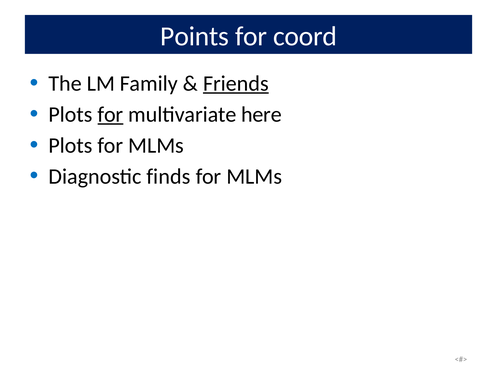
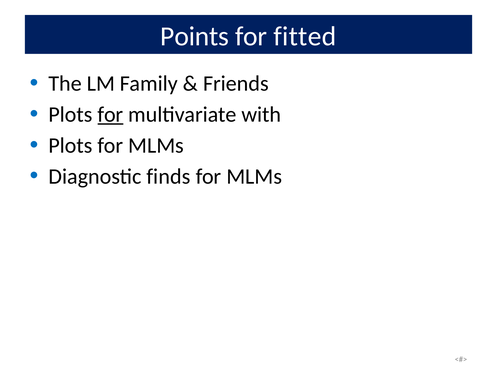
coord: coord -> fitted (305, 36)
Friends underline: present -> none (236, 84)
here: here -> with (261, 114)
